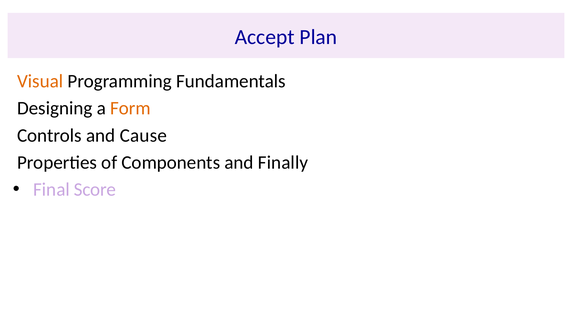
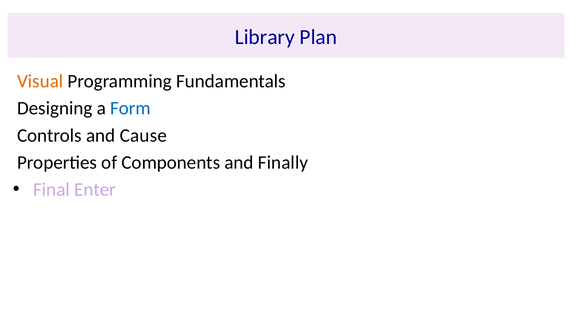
Accept: Accept -> Library (265, 37)
Form colour: orange -> blue (130, 108)
Score: Score -> Enter (95, 189)
